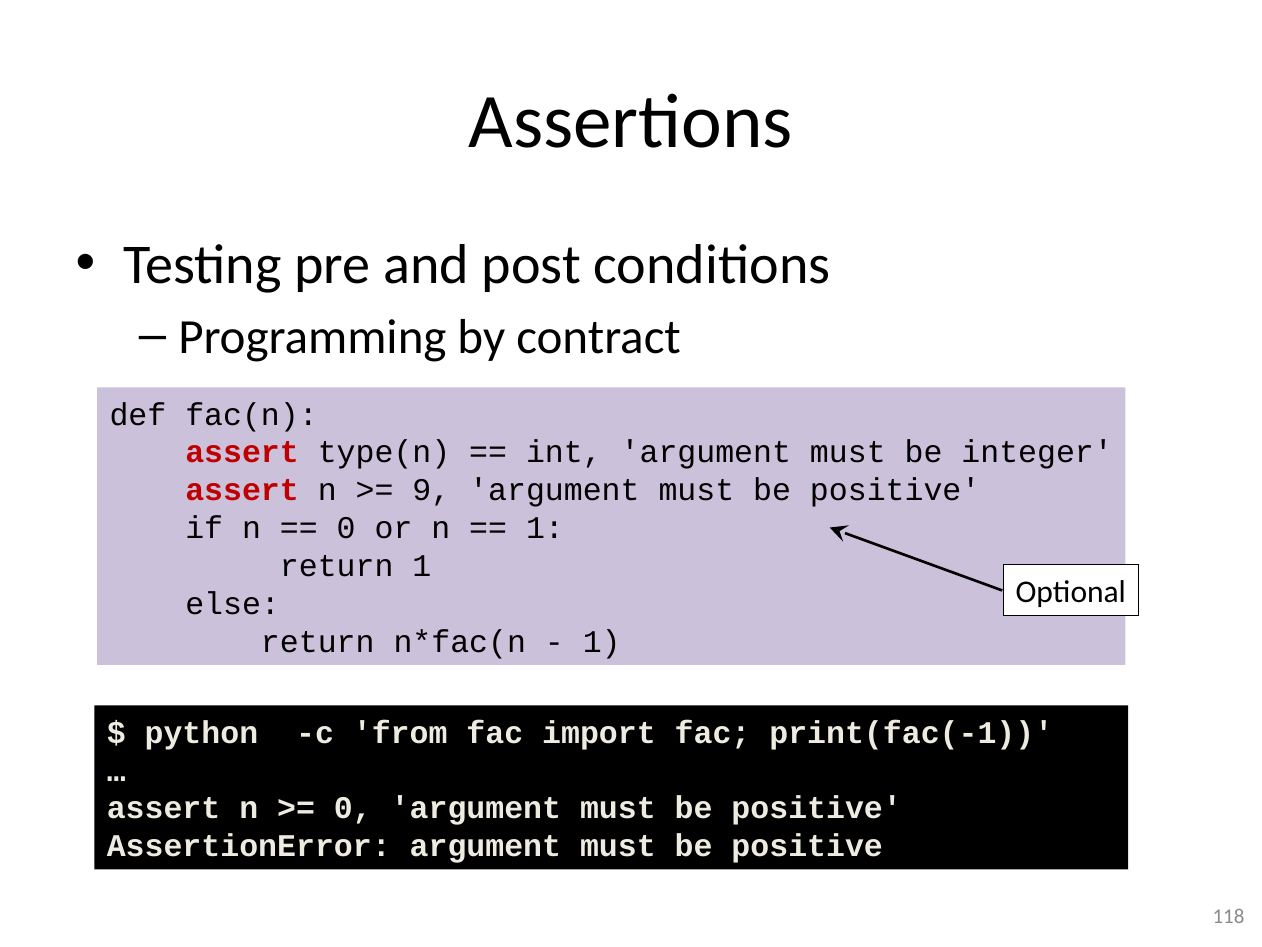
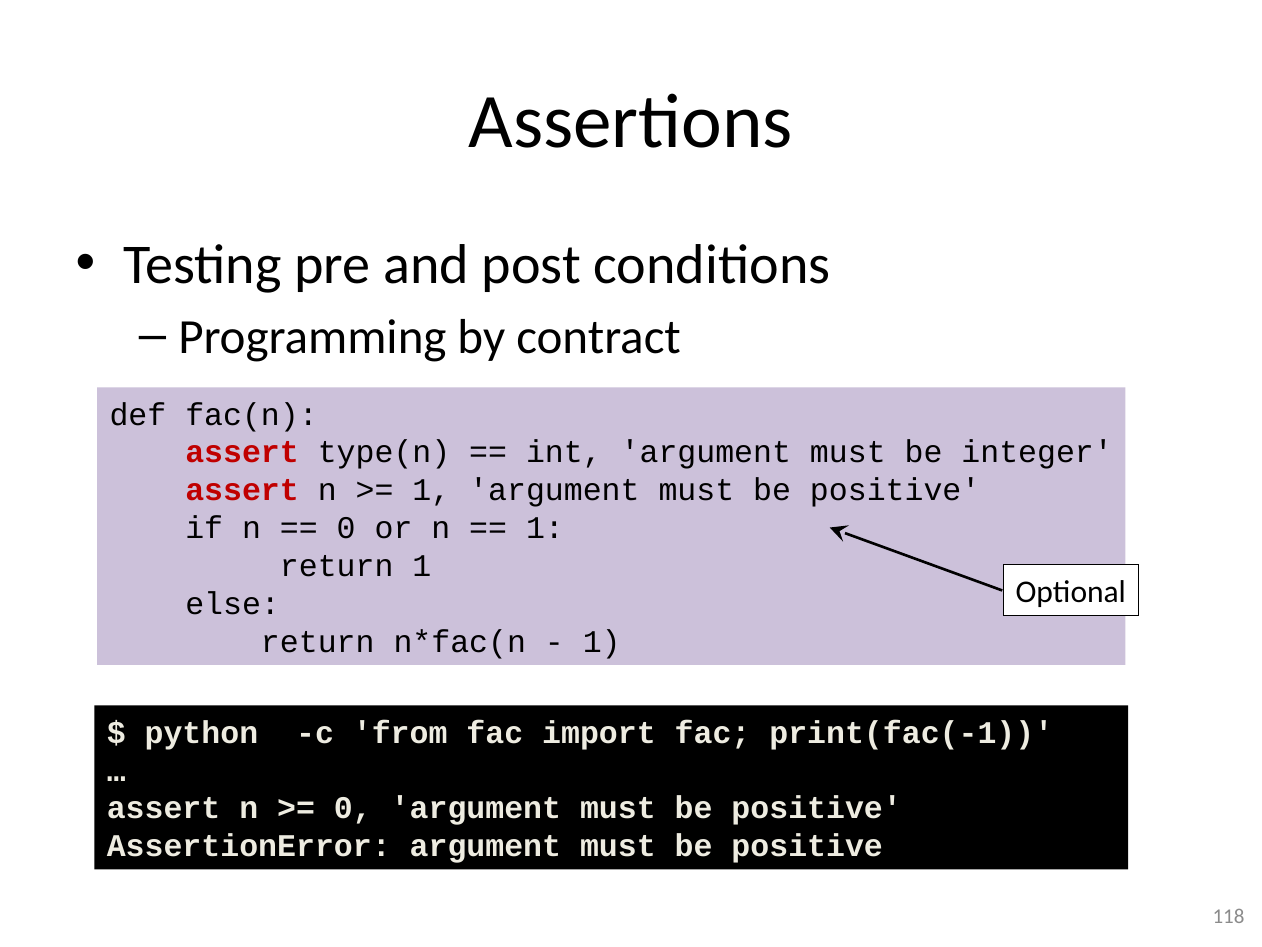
9: 9 -> 1 (431, 490)
